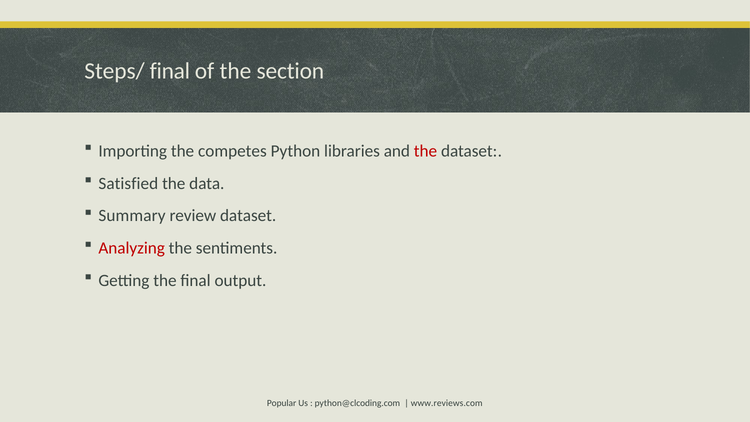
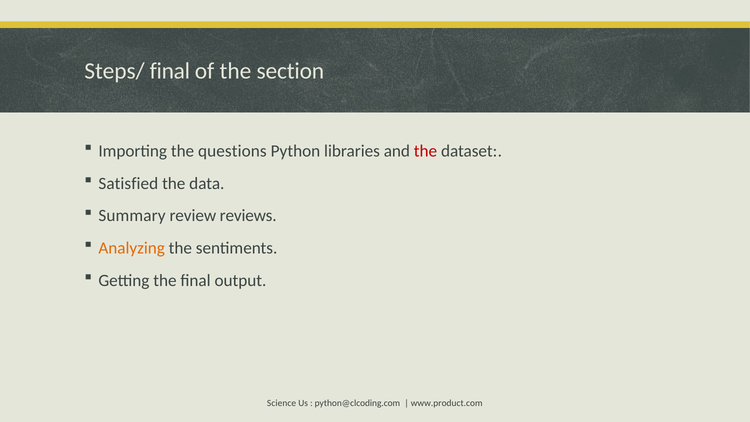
competes: competes -> questions (232, 151)
review dataset: dataset -> reviews (248, 216)
Analyzing colour: red -> orange (132, 248)
Popular: Popular -> Science (282, 403)
www.reviews.com: www.reviews.com -> www.product.com (447, 403)
